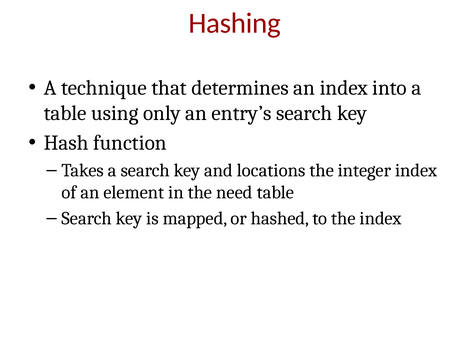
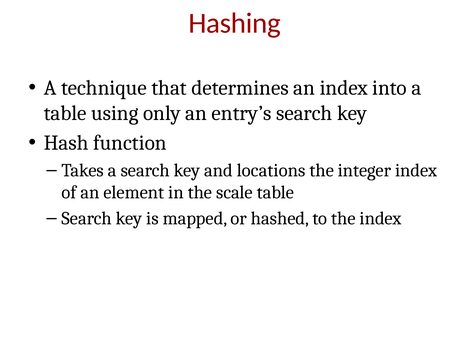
need: need -> scale (234, 193)
